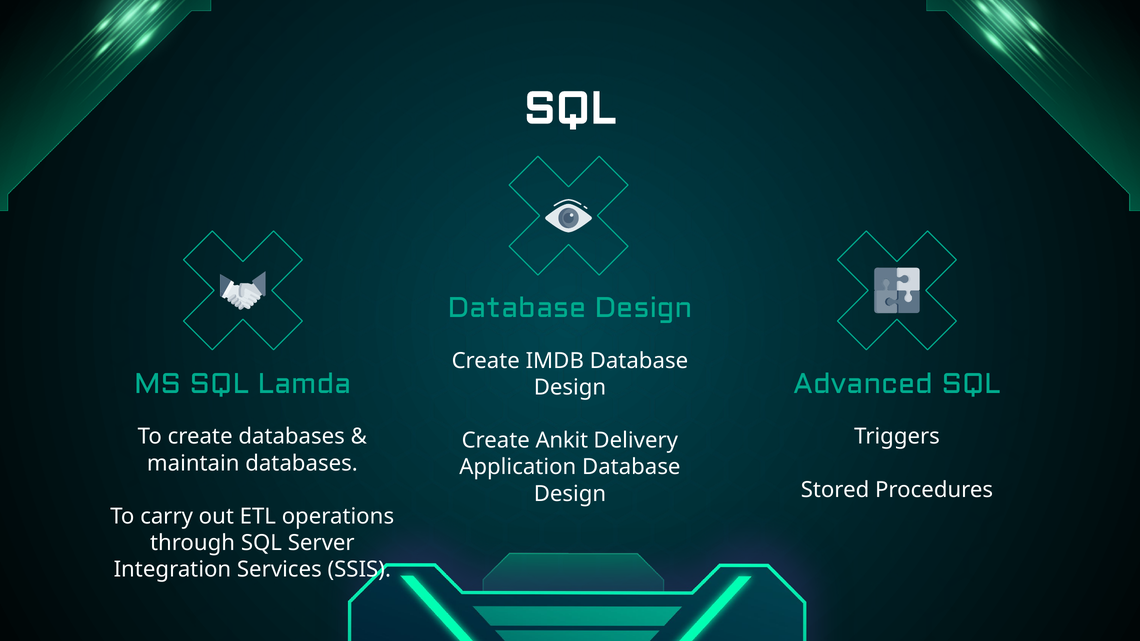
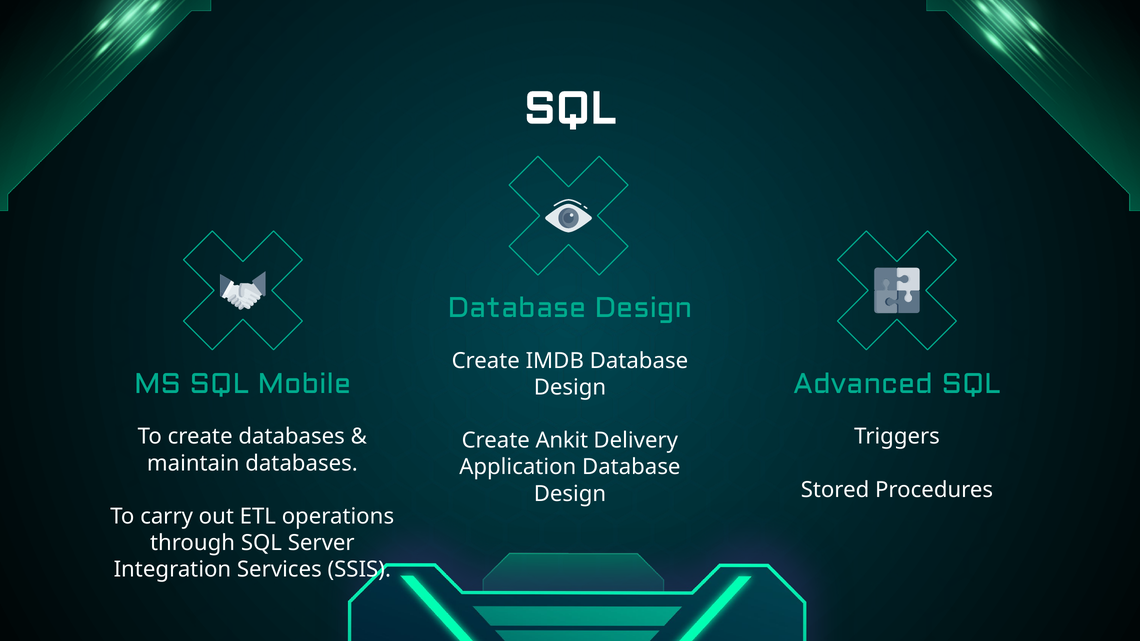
Lamda: Lamda -> Mobile (304, 384)
